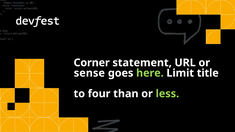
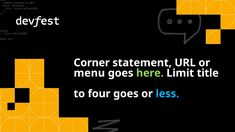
sense: sense -> menu (89, 73)
four than: than -> goes (126, 94)
less colour: light green -> light blue (167, 94)
